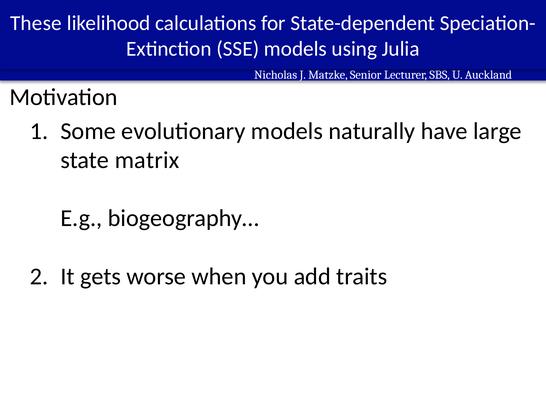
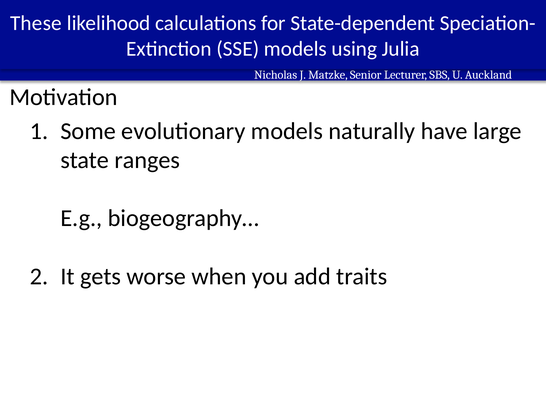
matrix: matrix -> ranges (147, 160)
